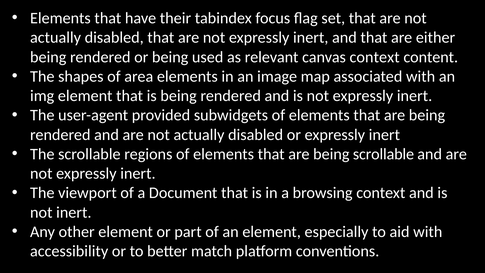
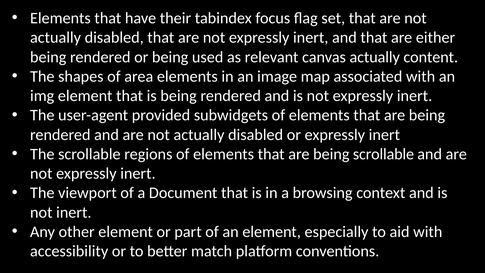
canvas context: context -> actually (375, 57)
